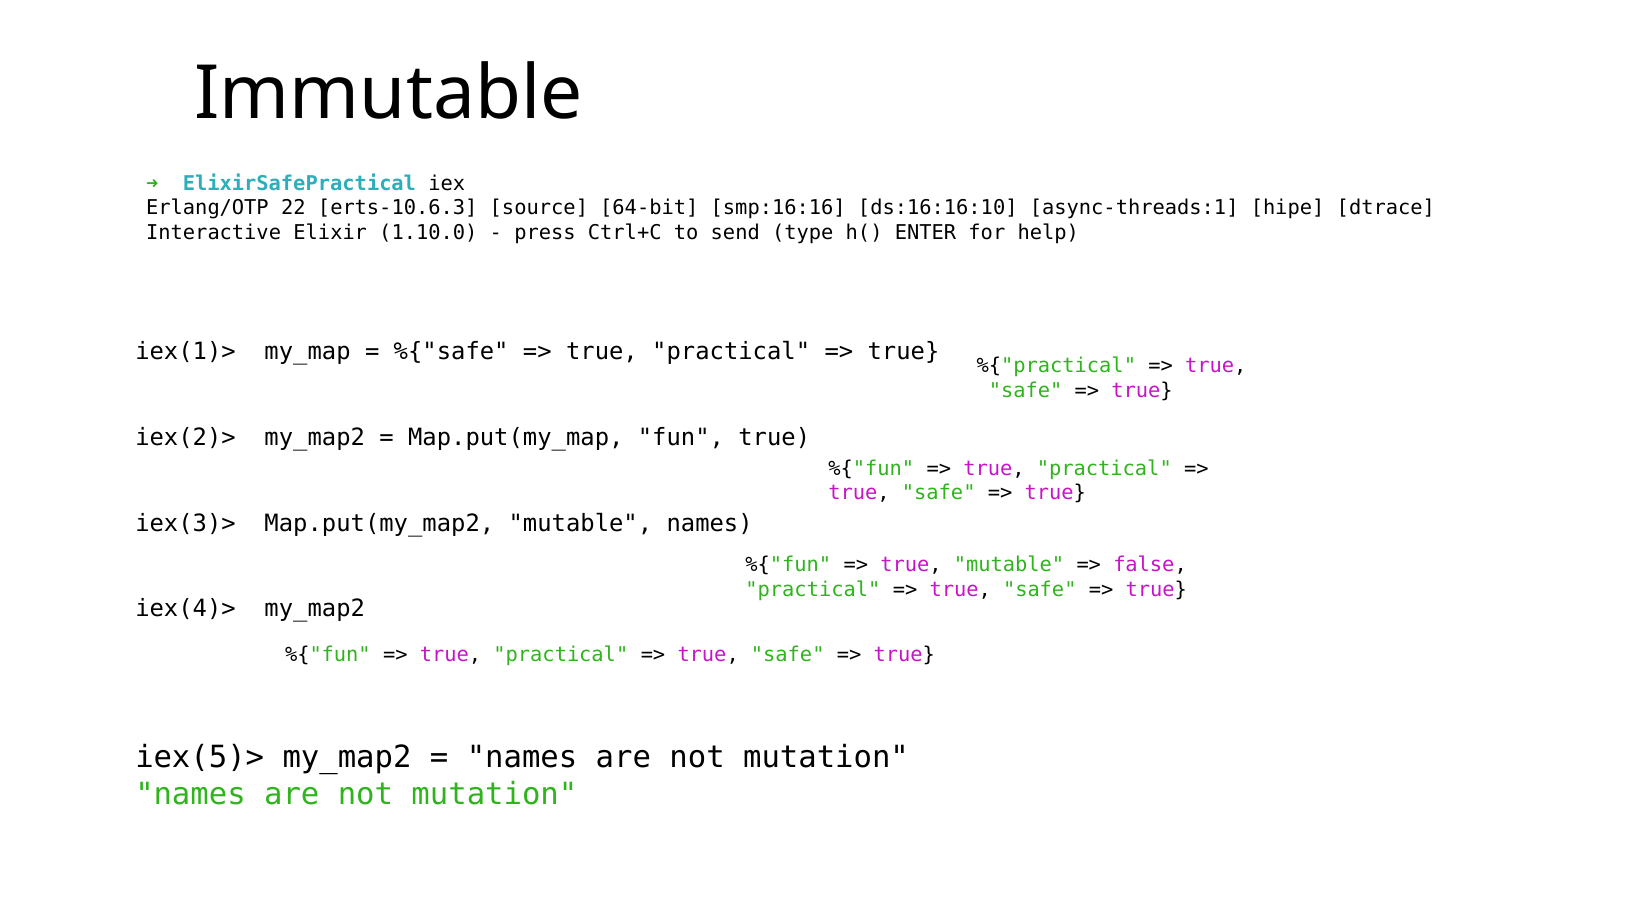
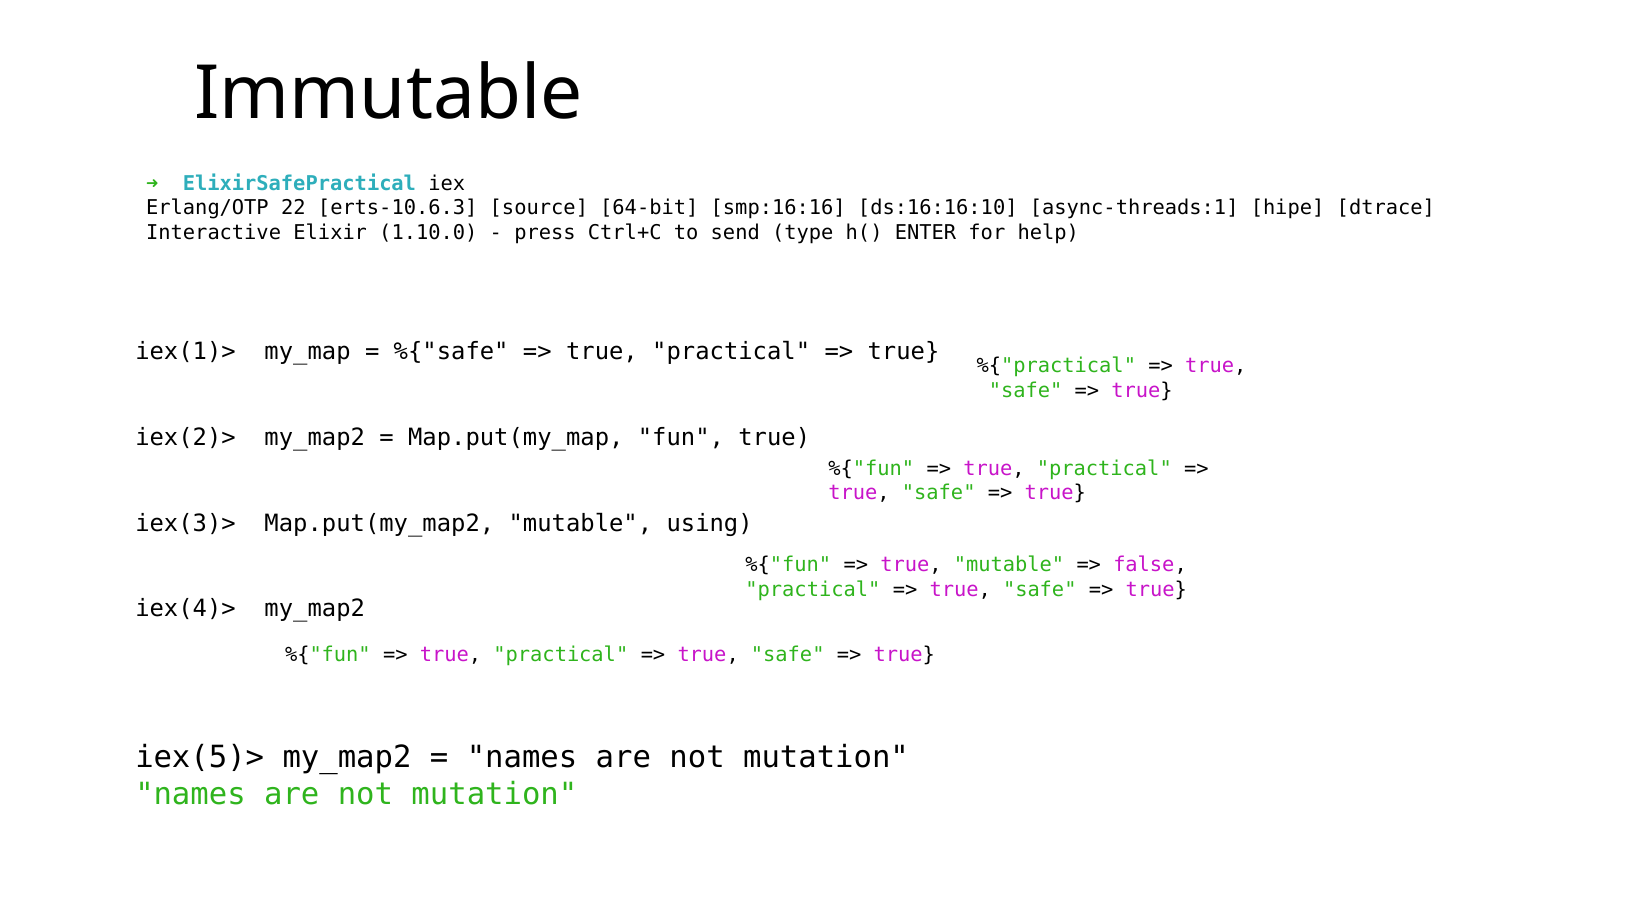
mutable names: names -> using (710, 524)
